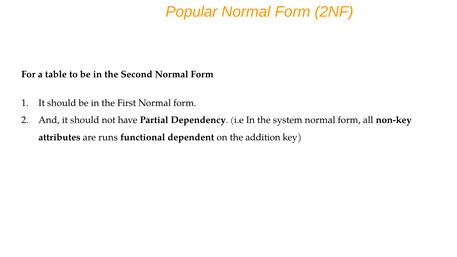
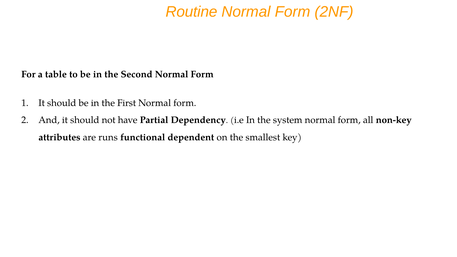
Popular: Popular -> Routine (191, 12)
addition: addition -> smallest (263, 137)
